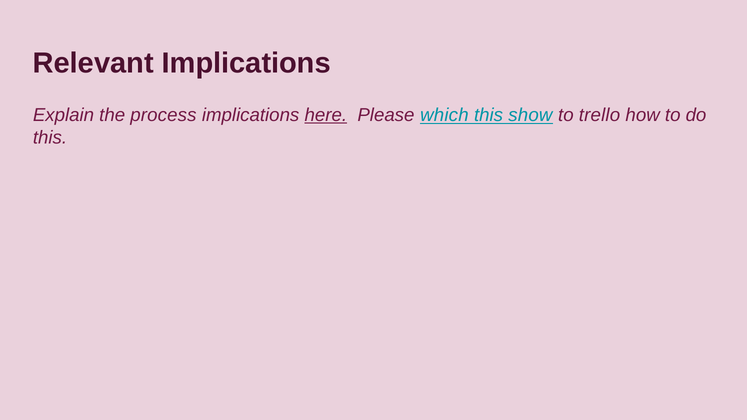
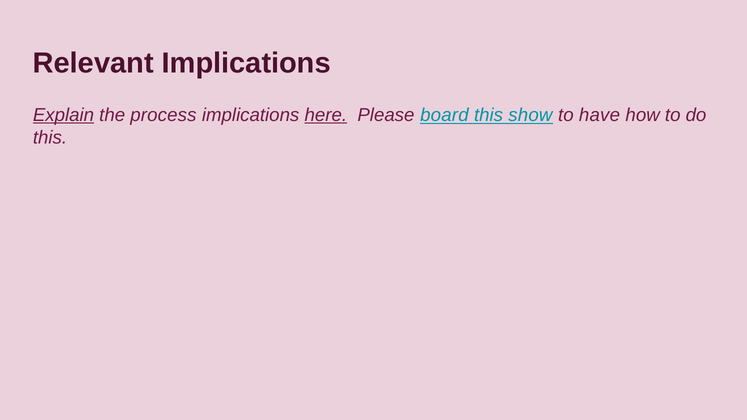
Explain underline: none -> present (64, 115)
which: which -> board (444, 115)
trello: trello -> have (599, 115)
